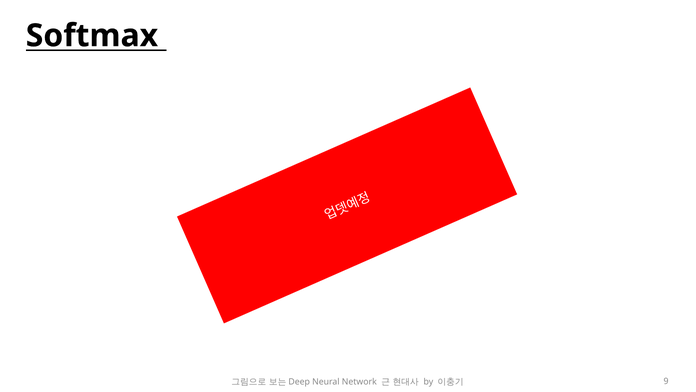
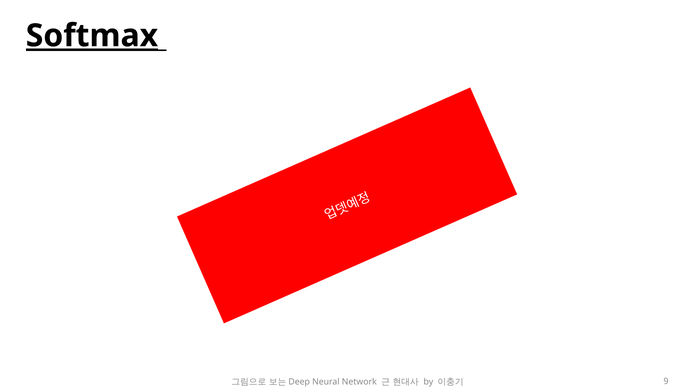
Softmax underline: none -> present (92, 36)
